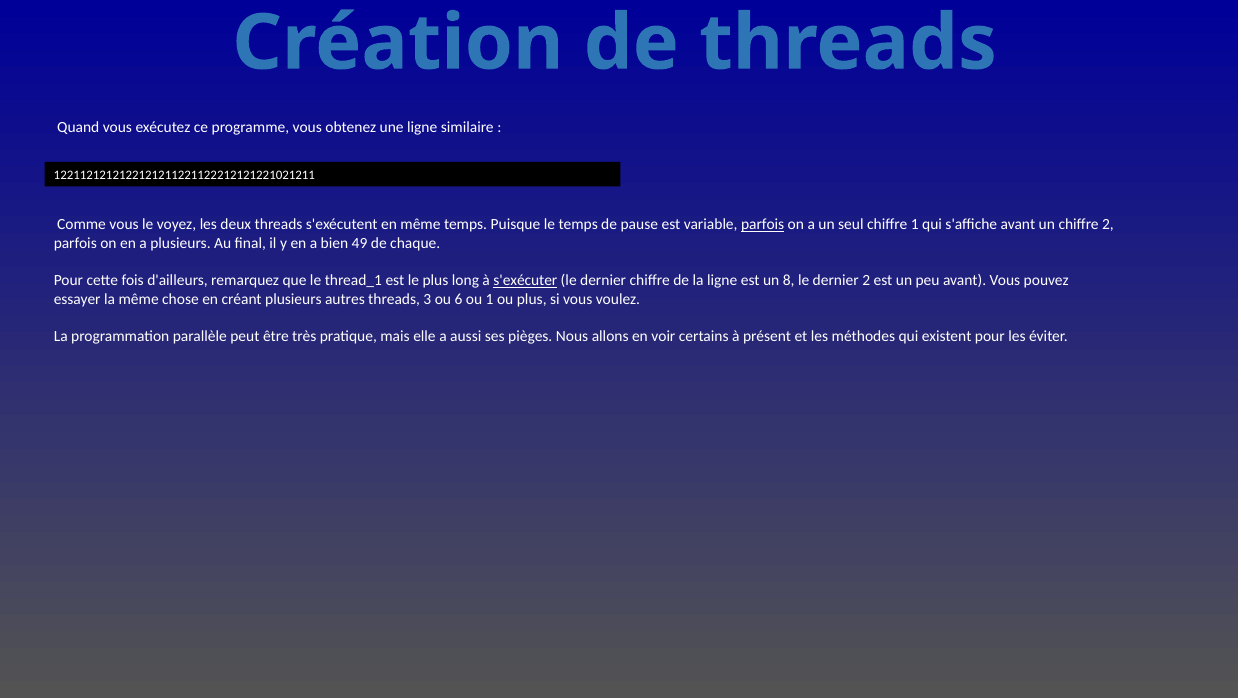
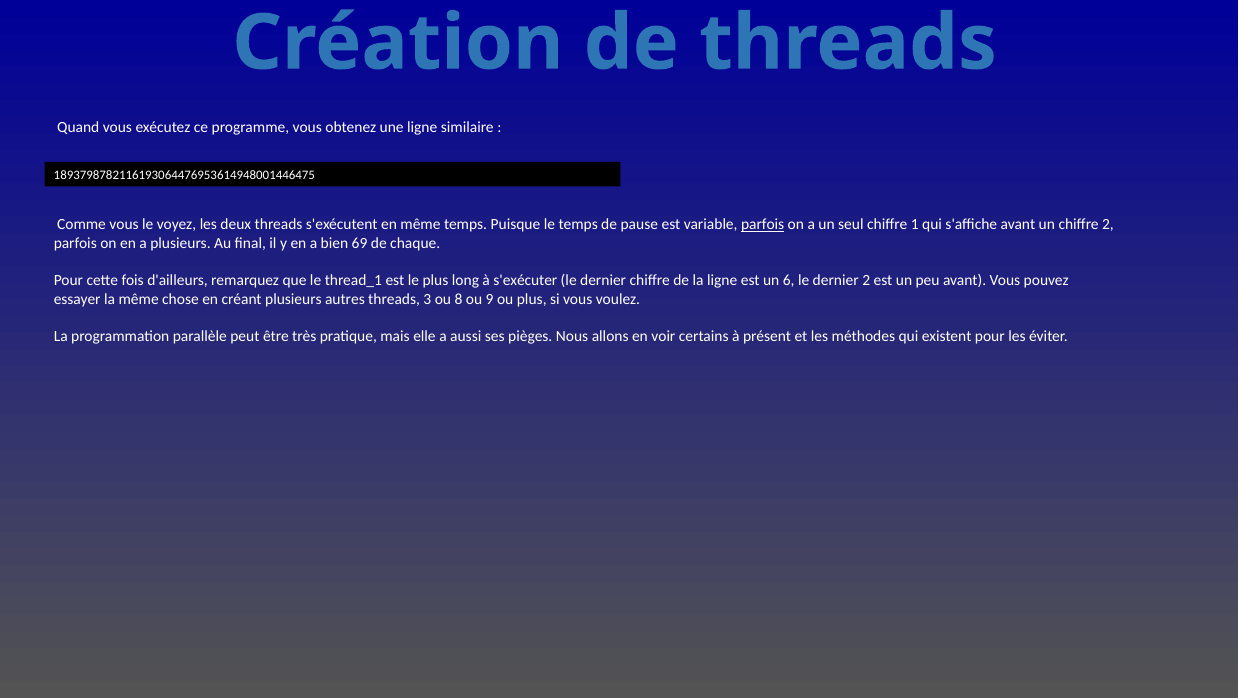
1221121212122121211221122212121221021211: 1221121212122121211221122212121221021211 -> 1893798782116193064476953614948001446475 (184, 175)
49: 49 -> 69 (360, 244)
s'exécuter underline: present -> none (525, 281)
8: 8 -> 6 (789, 281)
6: 6 -> 8 (458, 299)
ou 1: 1 -> 9 (490, 299)
